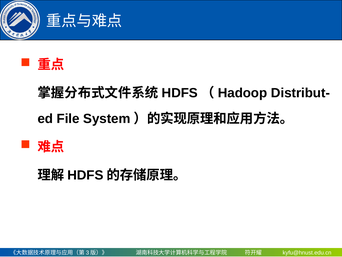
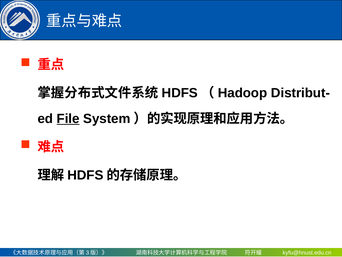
File underline: none -> present (68, 118)
